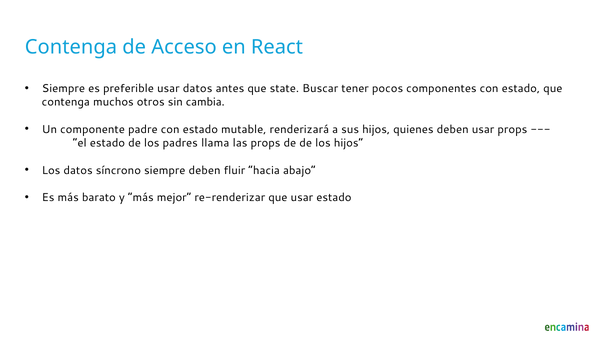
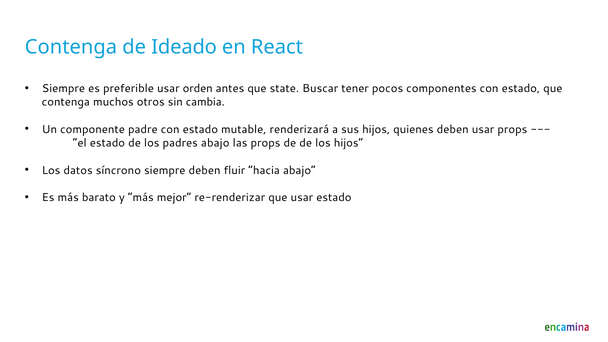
Acceso: Acceso -> Ideado (184, 47)
usar datos: datos -> orden (198, 88)
padres llama: llama -> abajo (215, 143)
